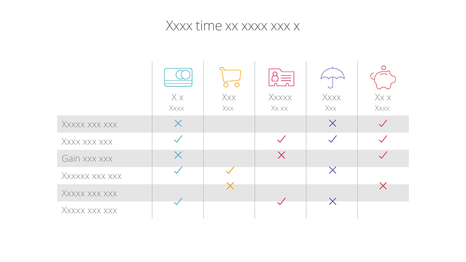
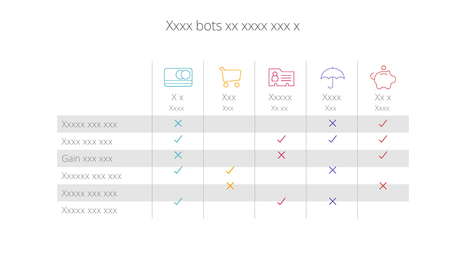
time: time -> bots (209, 26)
